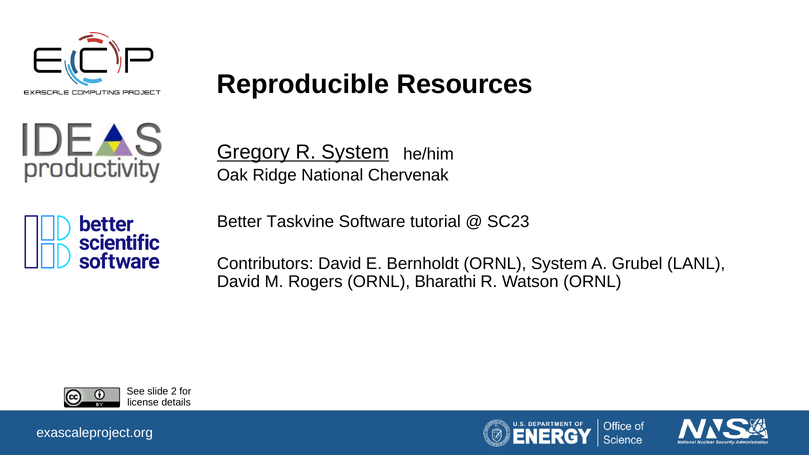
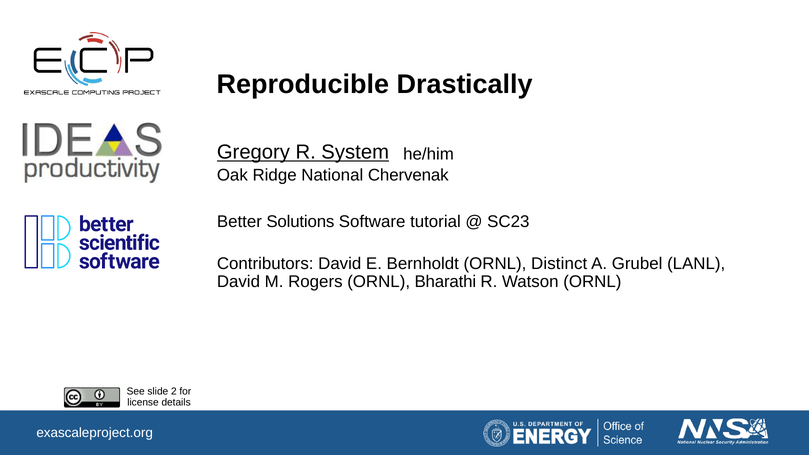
Resources: Resources -> Drastically (465, 84)
Taskvine: Taskvine -> Solutions (300, 222)
ORNL System: System -> Distinct (559, 264)
